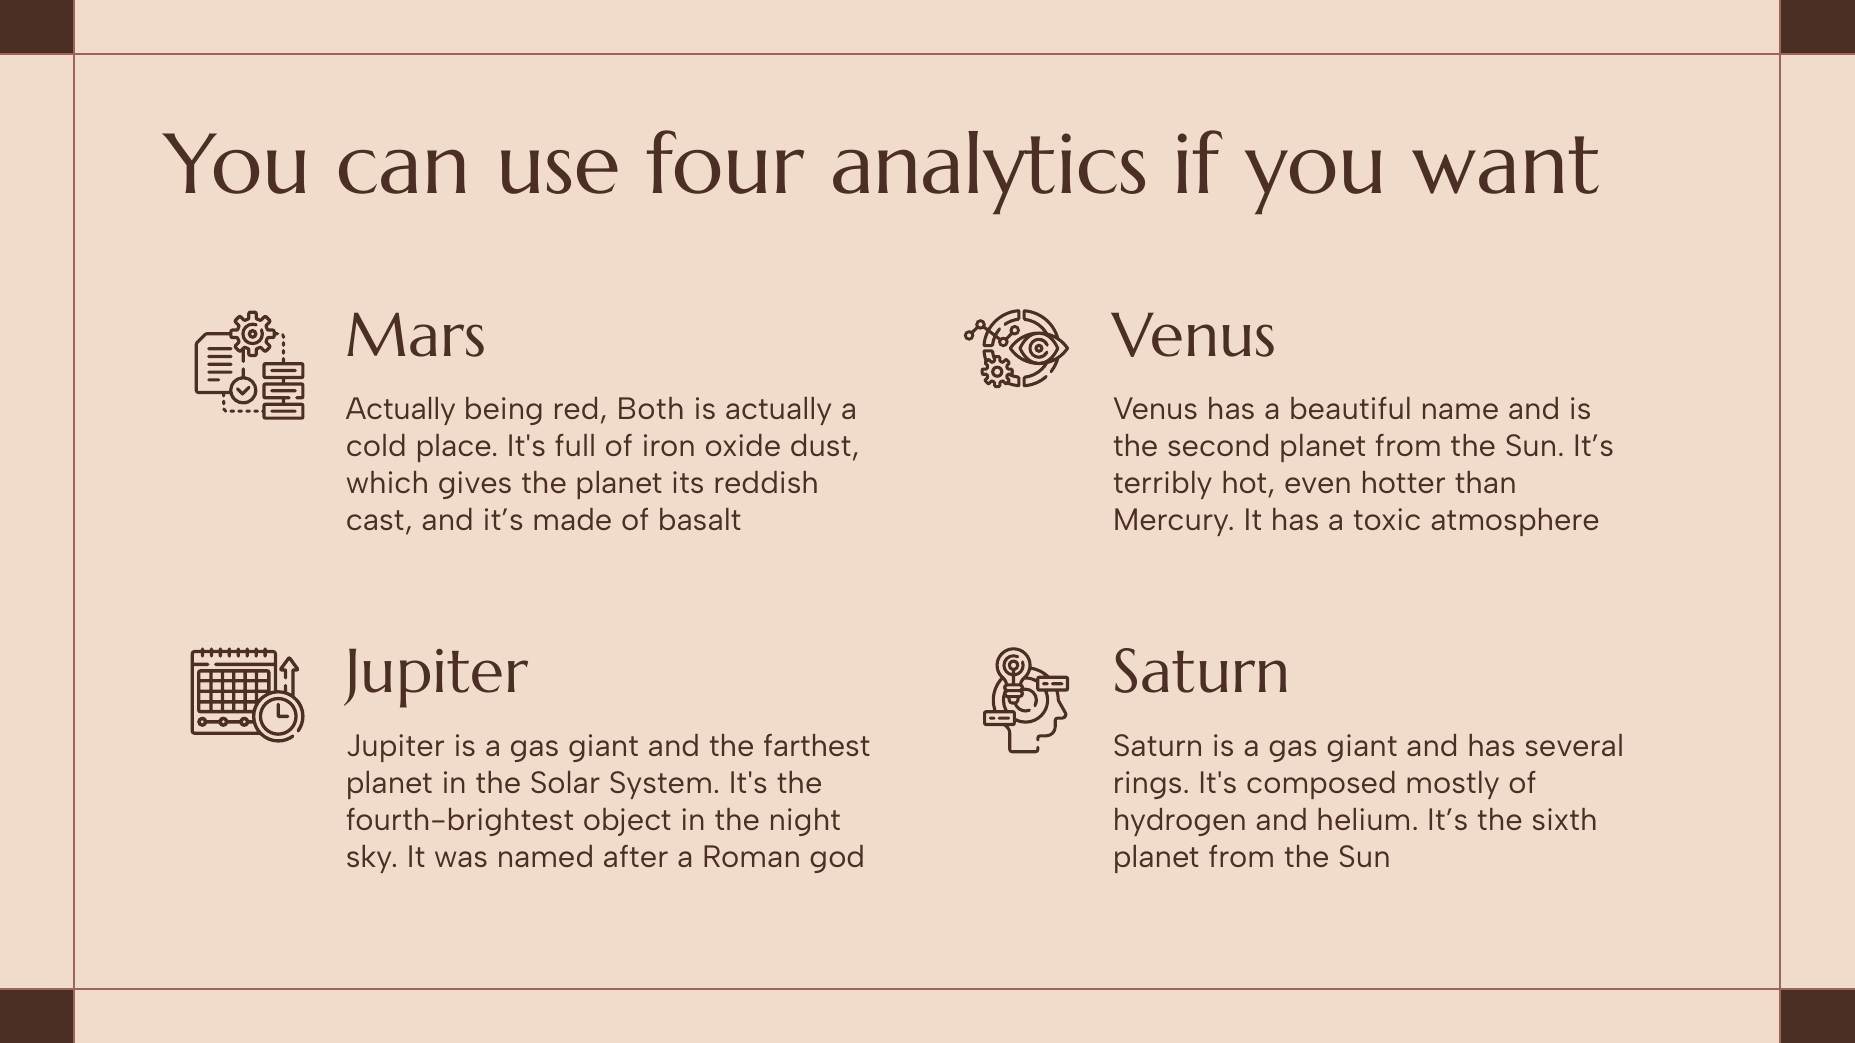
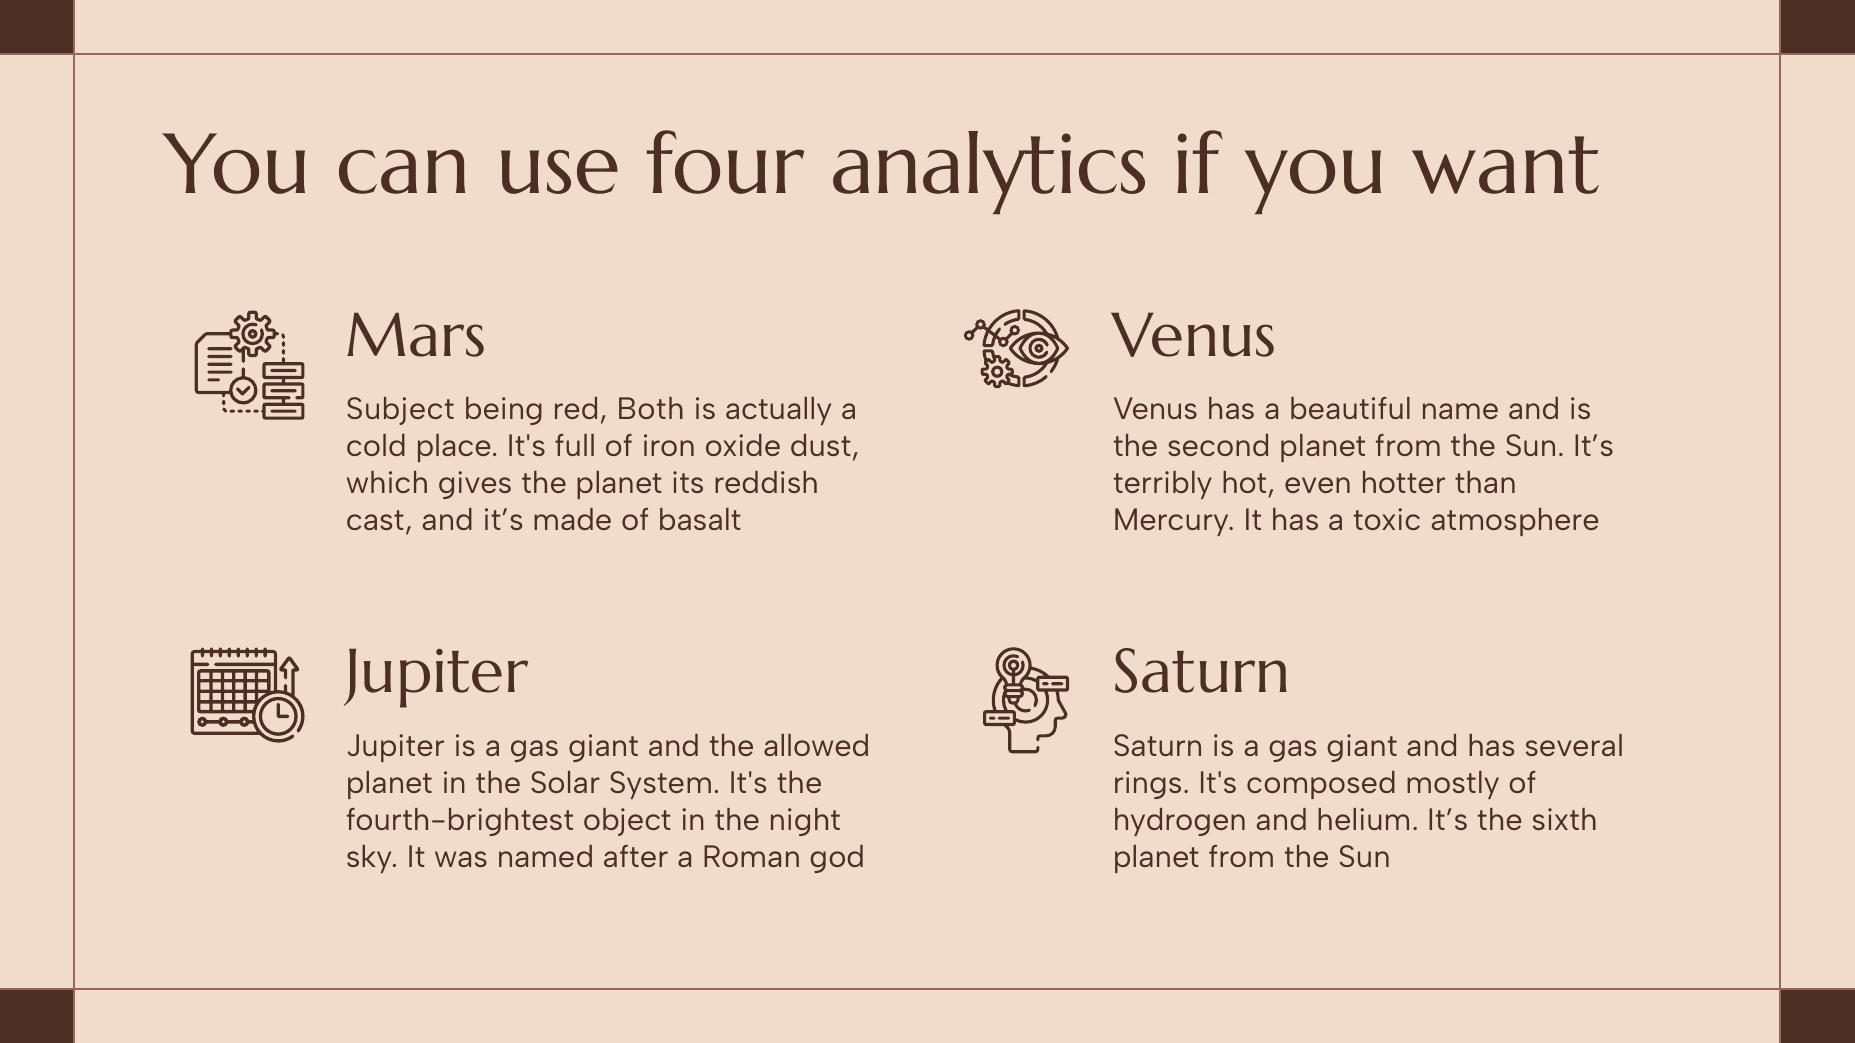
Actually: Actually -> Subject (400, 410)
farthest: farthest -> allowed (817, 746)
